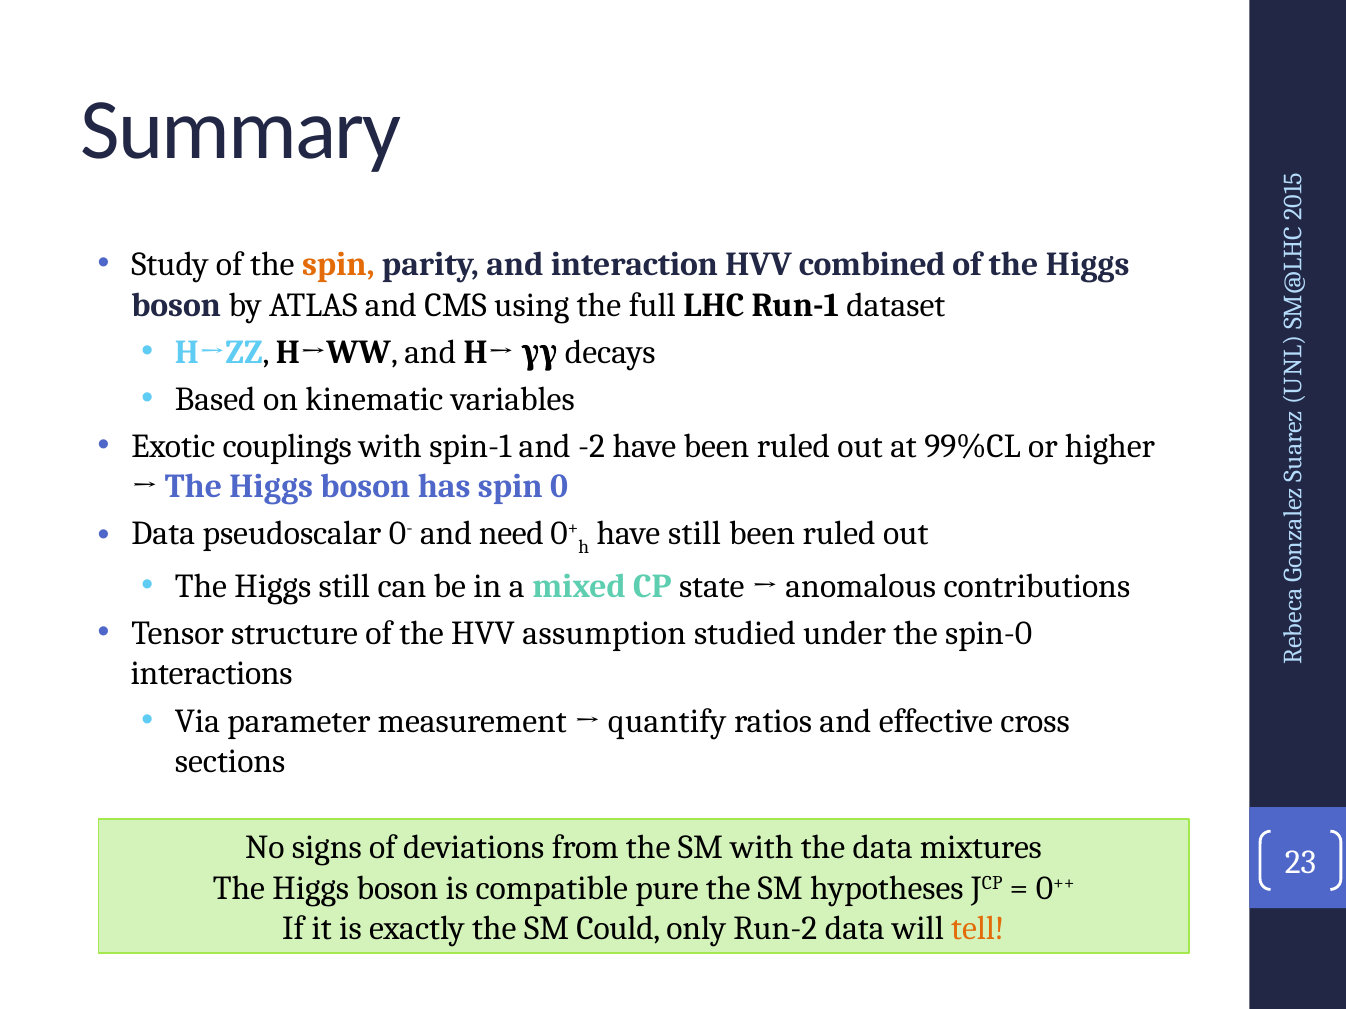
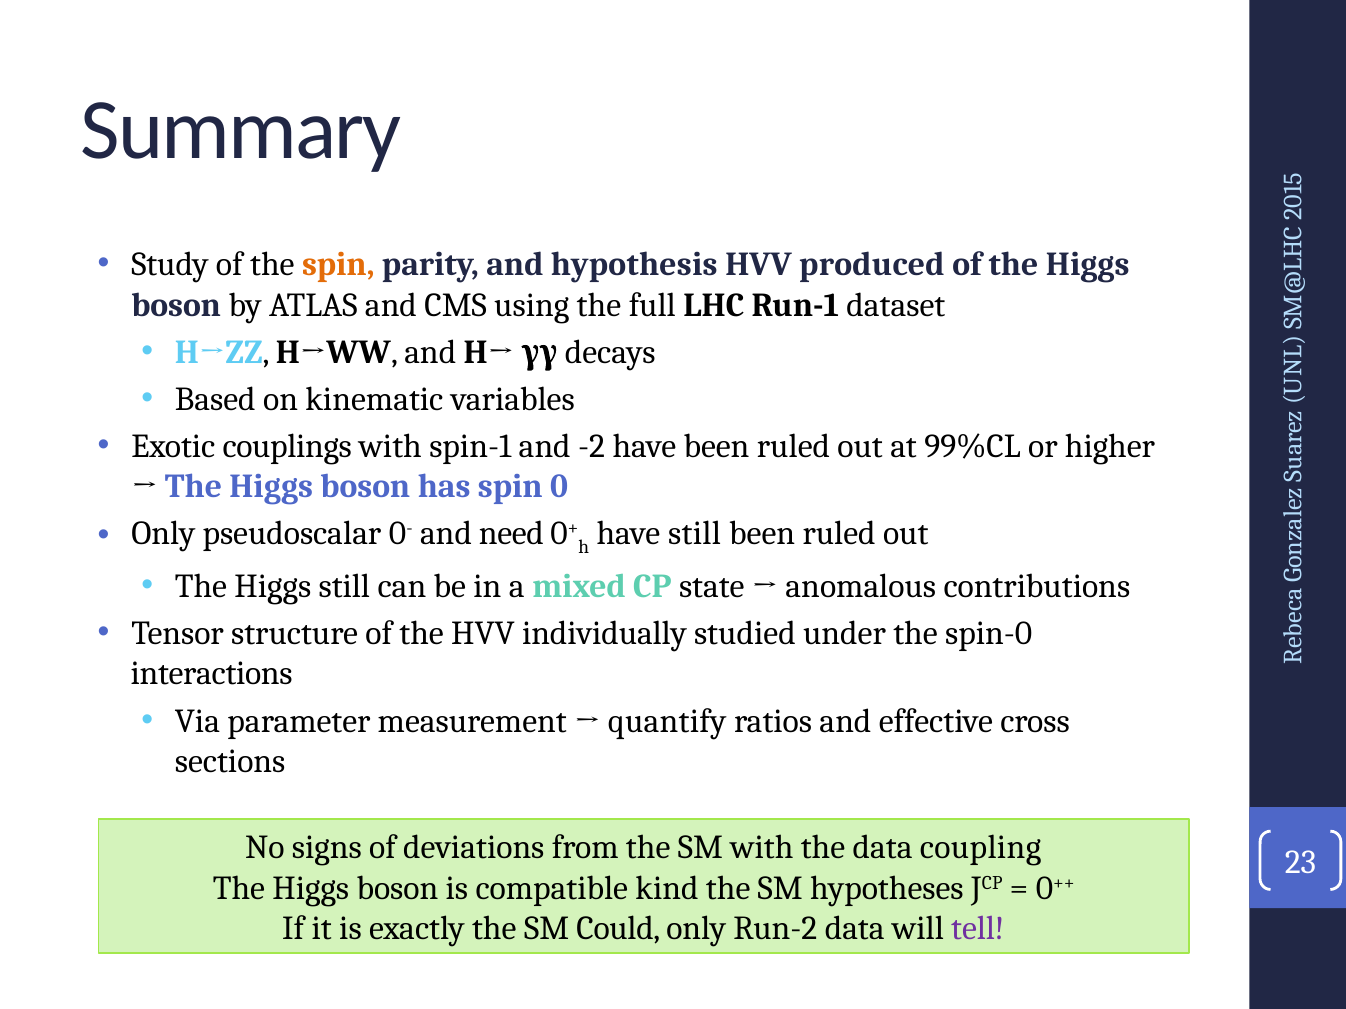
interaction: interaction -> hypothesis (634, 265)
combined: combined -> produced (872, 265)
Data: Data -> Only (163, 534)
assumption: assumption -> individually (605, 634)
mixtures: mixtures -> coupling (981, 848)
pure: pure -> kind (667, 889)
tell colour: orange -> purple (978, 929)
